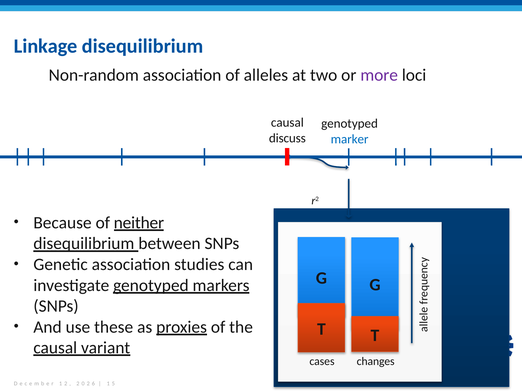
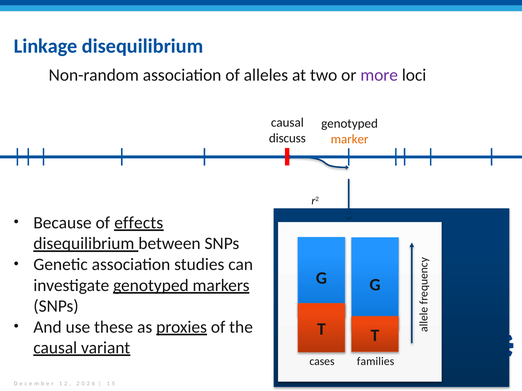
marker colour: blue -> orange (350, 139)
neither: neither -> effects (139, 223)
changes: changes -> families (376, 362)
